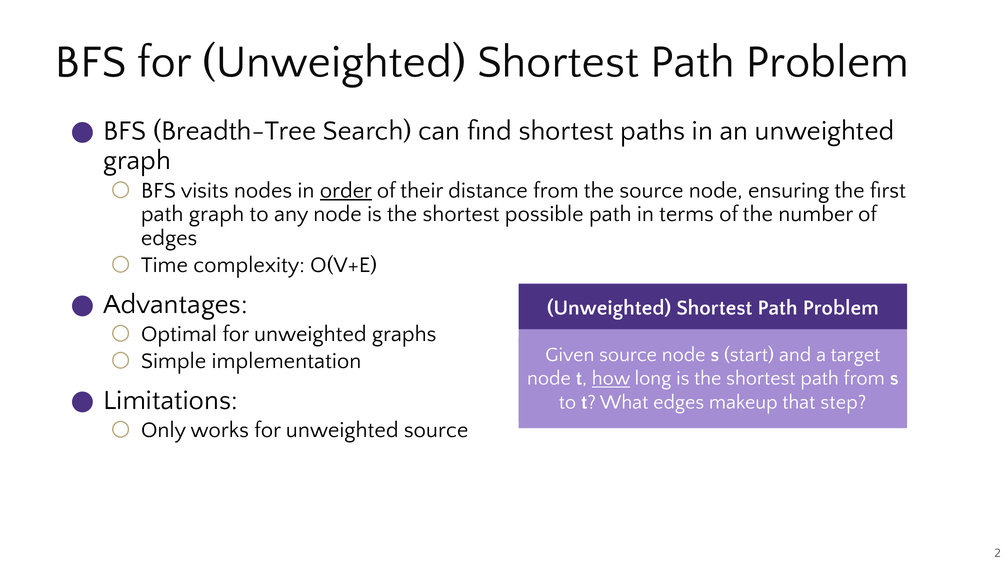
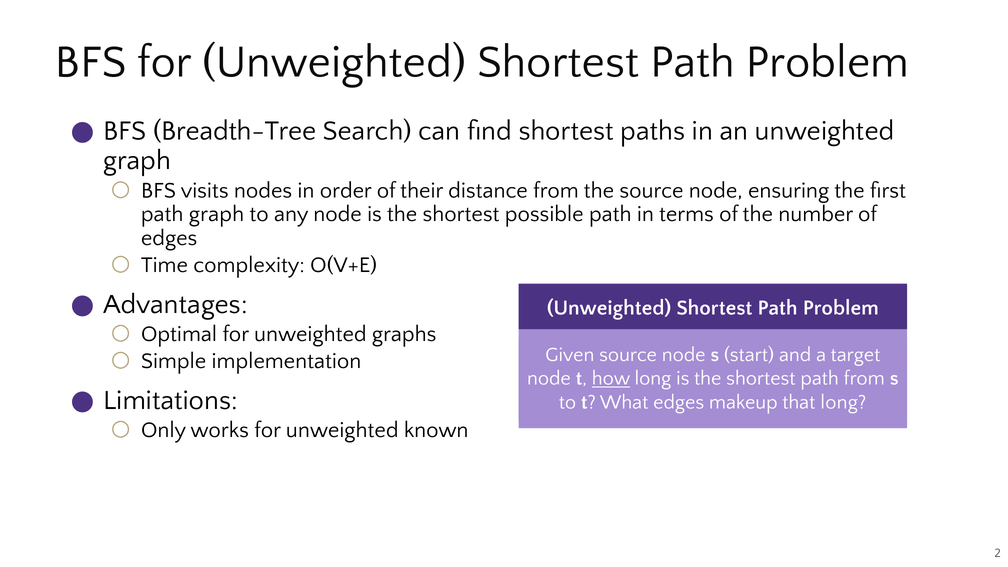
order underline: present -> none (346, 190)
that step: step -> long (843, 402)
unweighted source: source -> known (436, 430)
